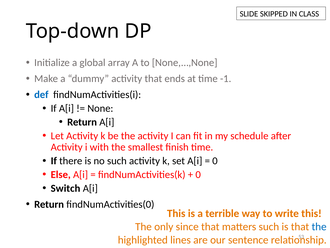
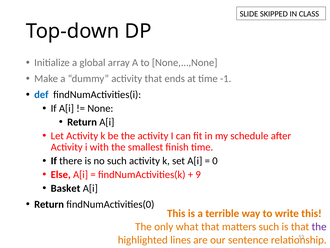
0: 0 -> 9 (198, 174)
Switch: Switch -> Basket (66, 188)
since: since -> what (187, 226)
the colour: blue -> purple (319, 226)
